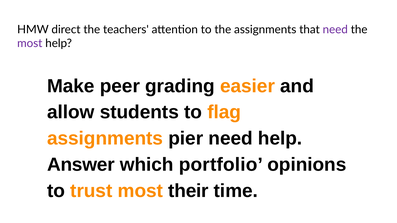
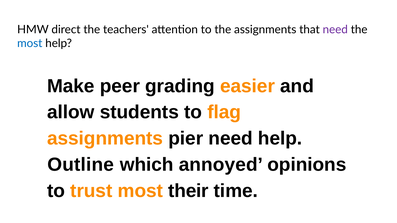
most colour: purple -> blue (30, 43)
Answer: Answer -> Outline (81, 165)
portfolio: portfolio -> annoyed (221, 165)
